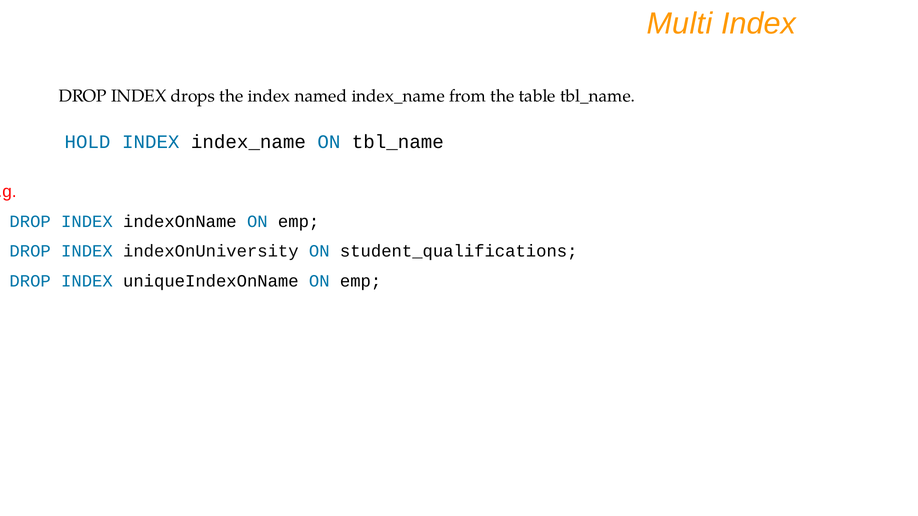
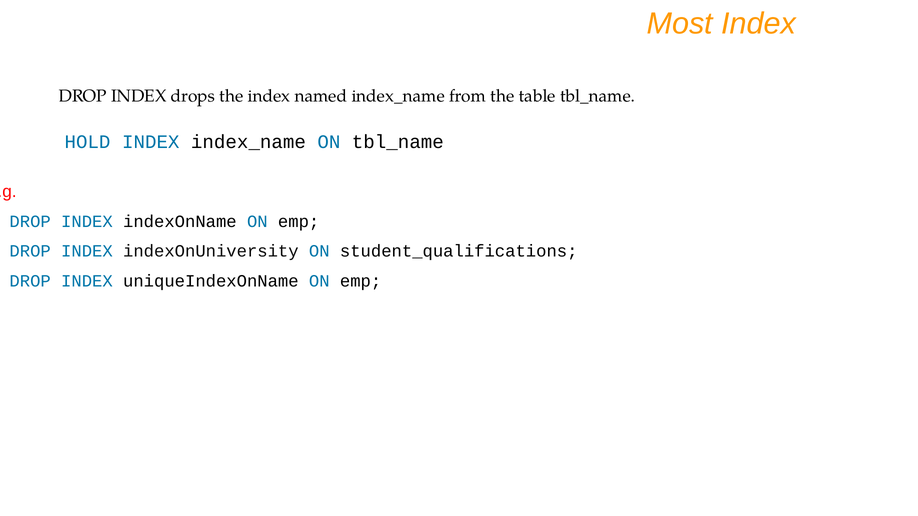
Multi: Multi -> Most (680, 24)
